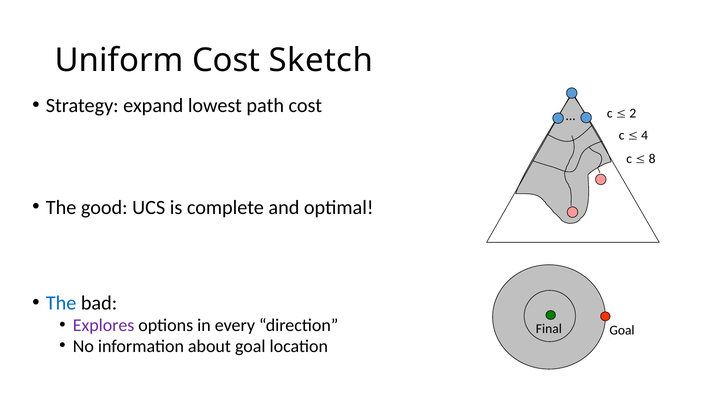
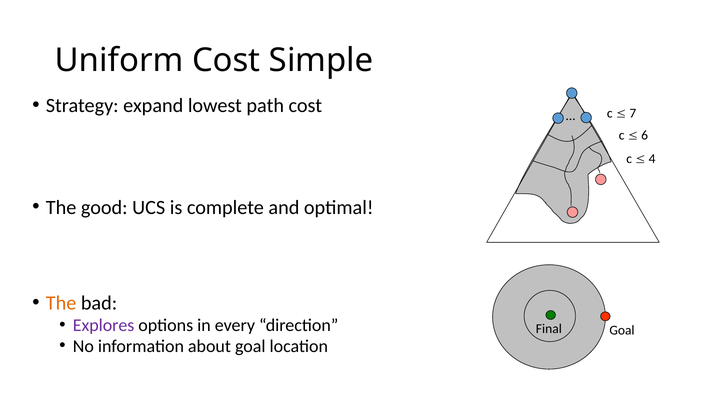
Sketch: Sketch -> Simple (321, 60)
2: 2 -> 7 (633, 113)
4: 4 -> 6 (645, 136)
8: 8 -> 4 (652, 159)
The colour: blue -> orange (61, 303)
